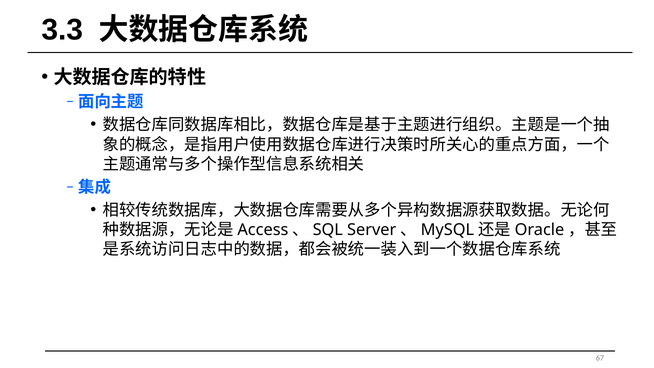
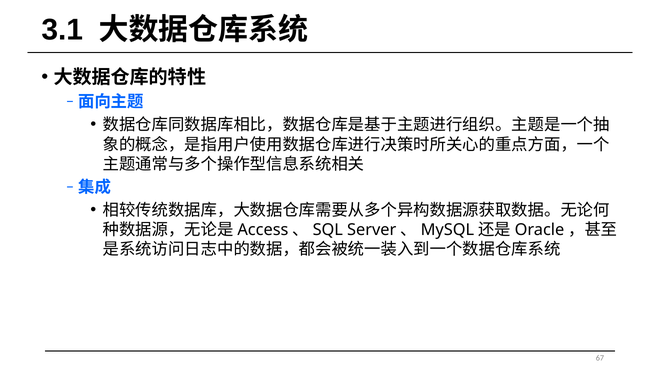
3.3: 3.3 -> 3.1 (62, 30)
